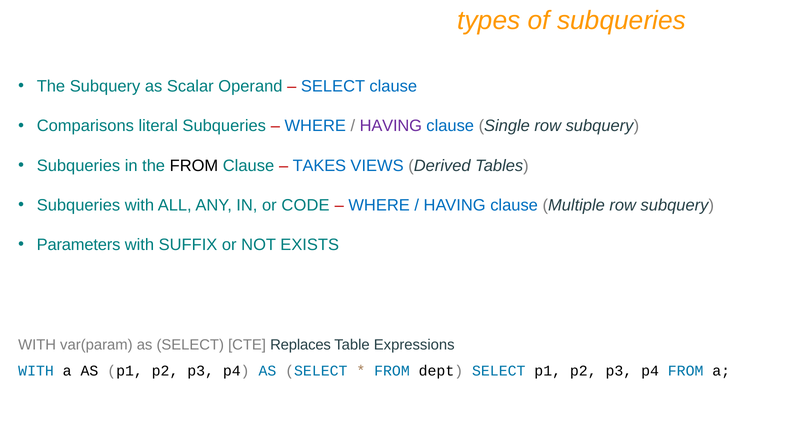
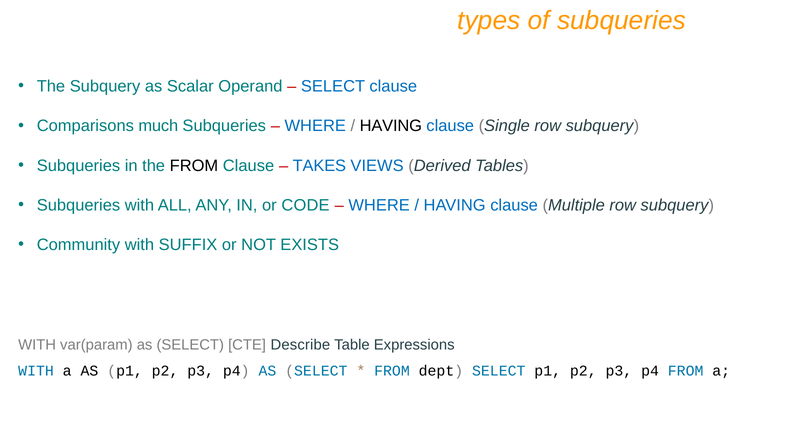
literal: literal -> much (158, 126)
HAVING colour: purple -> black (391, 126)
Parameters: Parameters -> Community (78, 245)
Replaces: Replaces -> Describe (300, 345)
